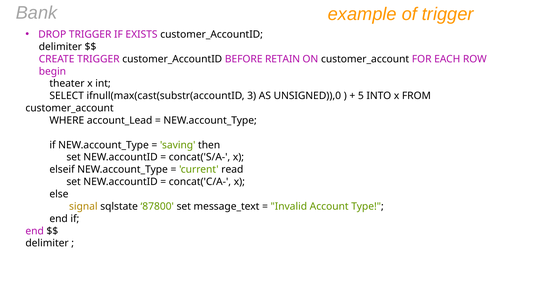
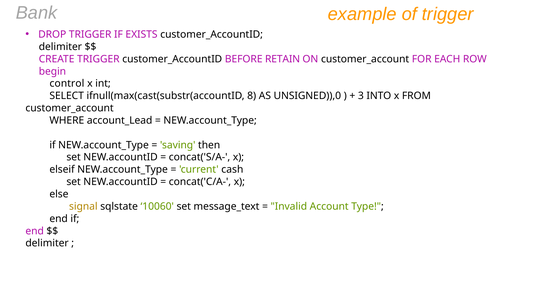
theater: theater -> control (67, 84)
3: 3 -> 8 (252, 96)
5: 5 -> 3 (361, 96)
read: read -> cash (232, 170)
87800: 87800 -> 10060 (157, 206)
